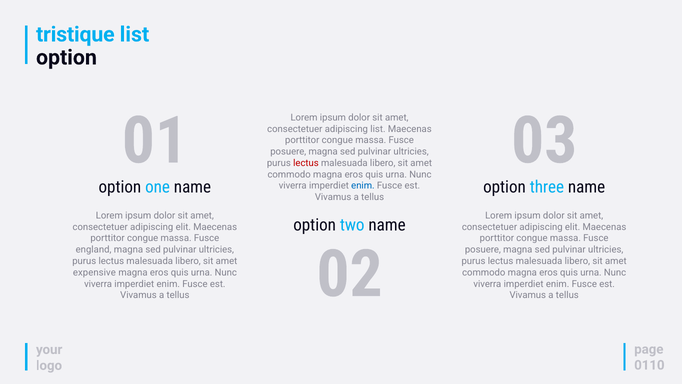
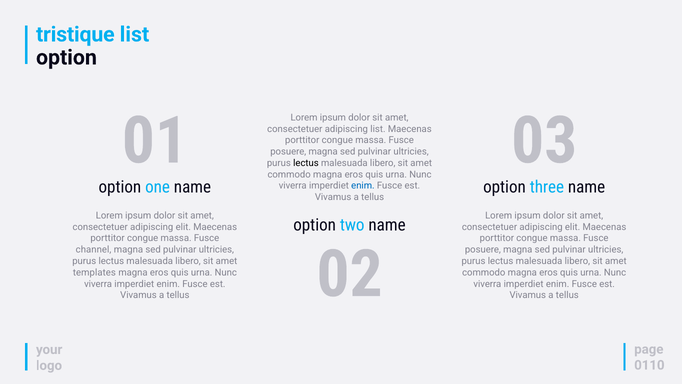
lectus colour: red -> black (306, 163)
england: england -> channel (94, 250)
expensive: expensive -> templates (94, 272)
